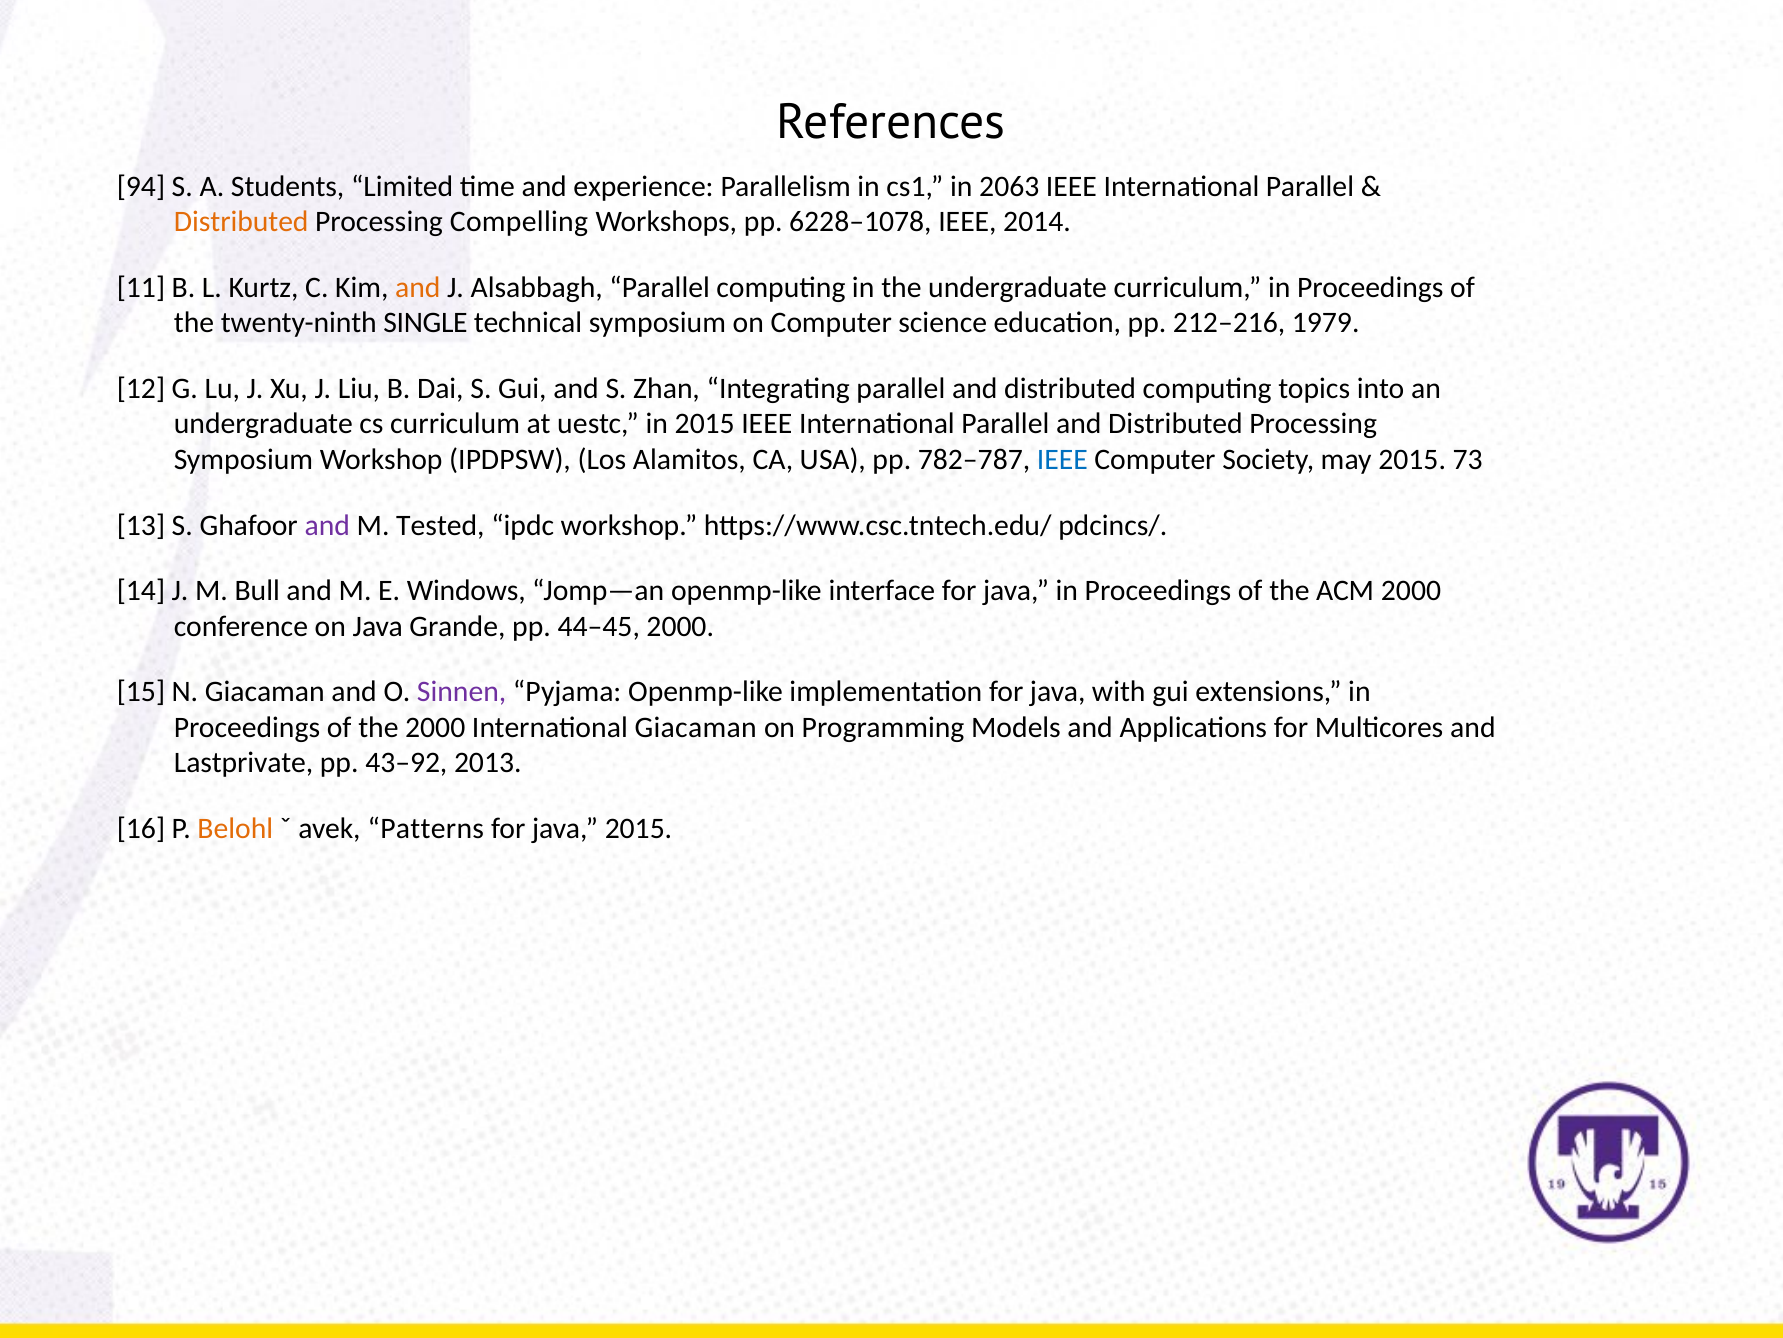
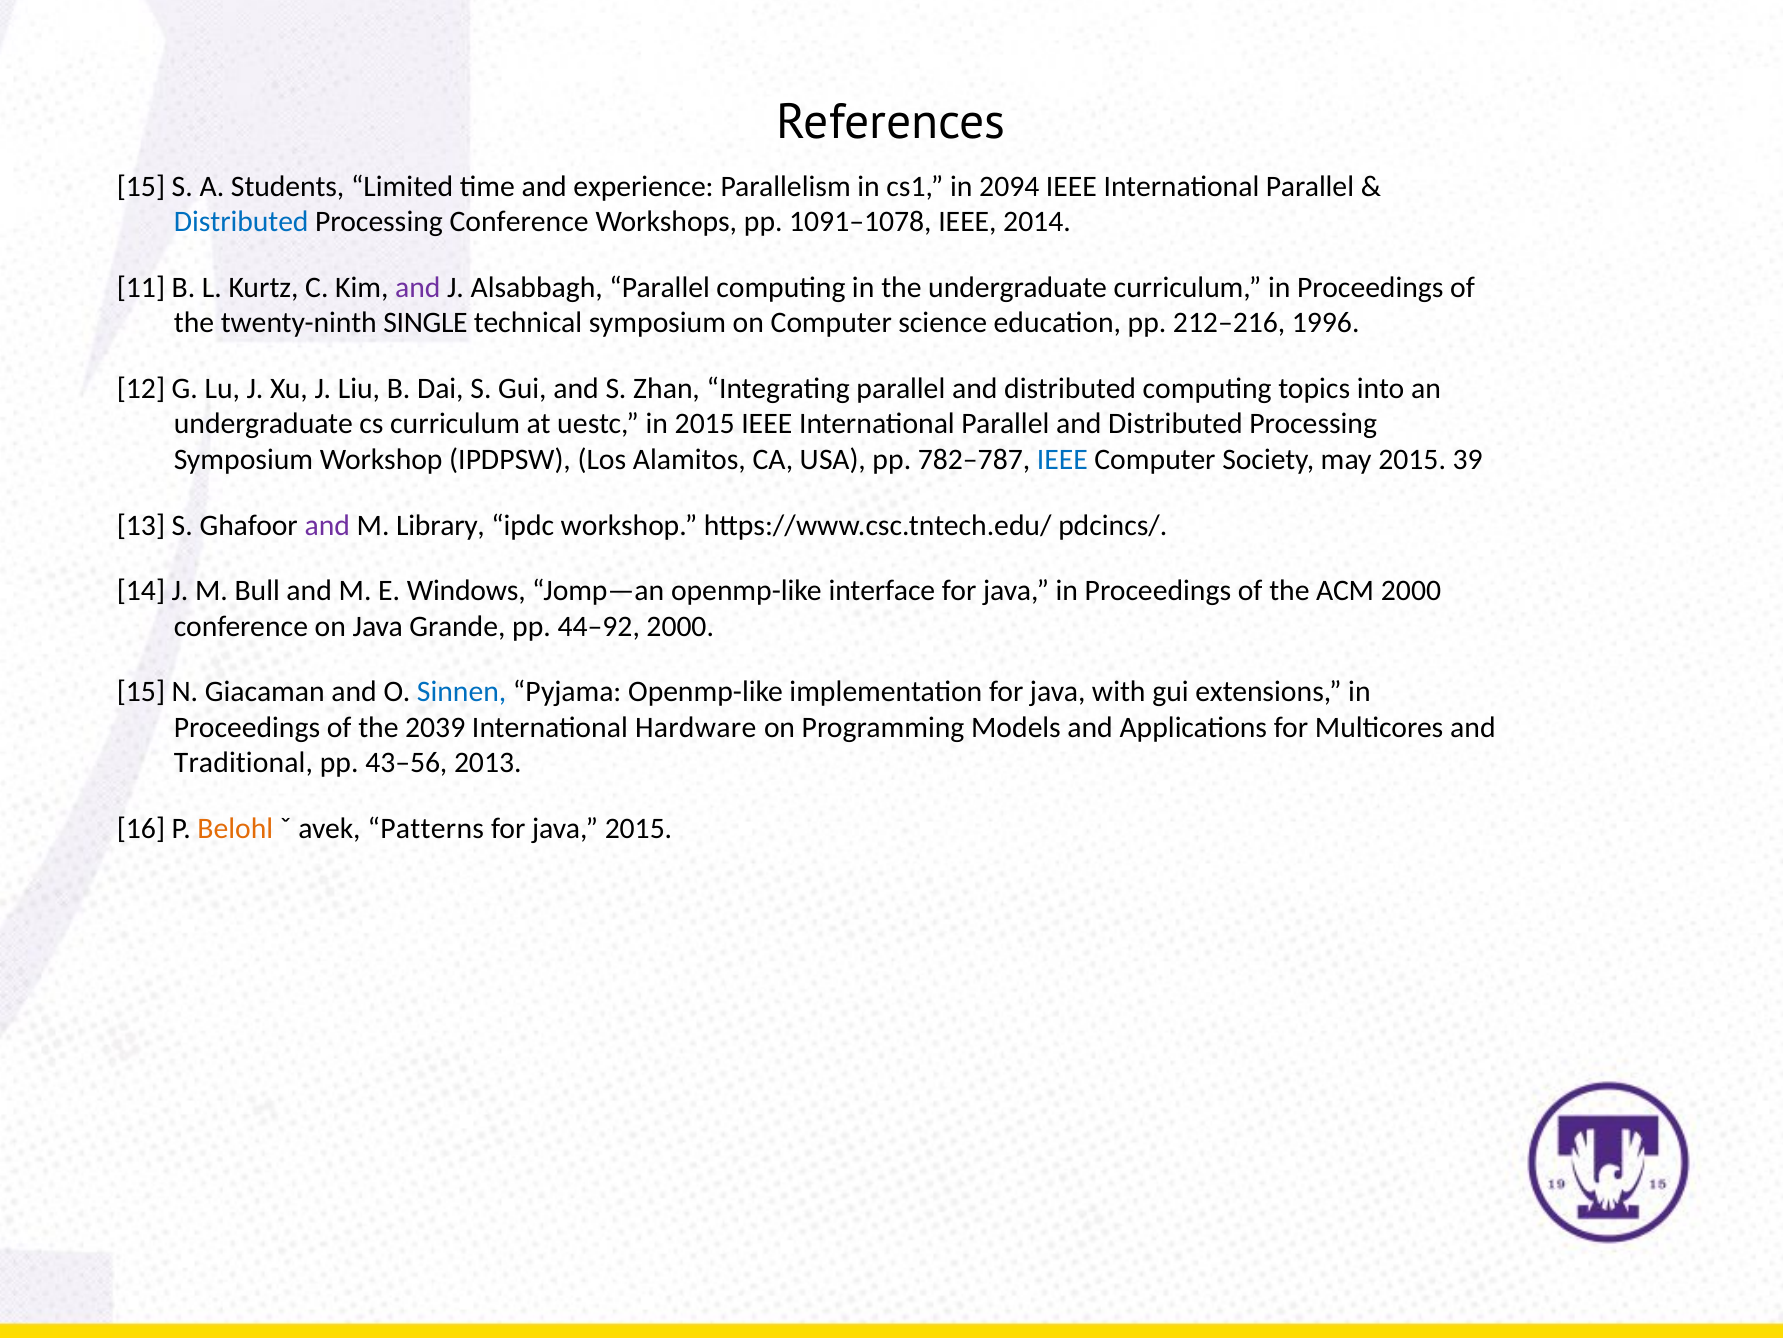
94: 94 -> 15 (141, 186)
2063: 2063 -> 2094 (1009, 186)
Distributed colour: orange -> blue (241, 222)
Processing Compelling: Compelling -> Conference (519, 222)
6228–1078: 6228–1078 -> 1091–1078 (860, 222)
and colour: orange -> purple (418, 287)
1979: 1979 -> 1996 (1326, 323)
73: 73 -> 39 (1468, 460)
Tested: Tested -> Library (441, 525)
44–45: 44–45 -> 44–92 (599, 626)
Sinnen colour: purple -> blue (462, 691)
the 2000: 2000 -> 2039 (435, 727)
International Giacaman: Giacaman -> Hardware (696, 727)
Lastprivate: Lastprivate -> Traditional (243, 763)
43–92: 43–92 -> 43–56 (406, 763)
